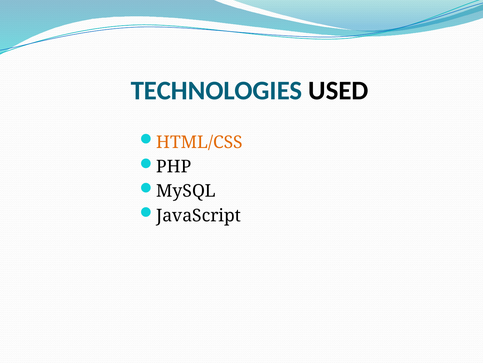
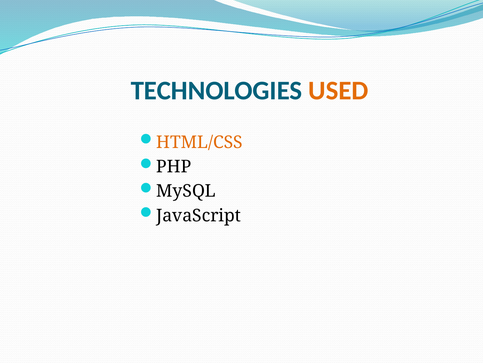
USED colour: black -> orange (338, 90)
